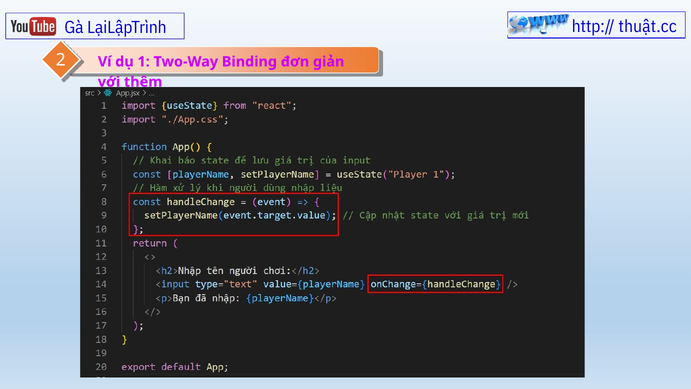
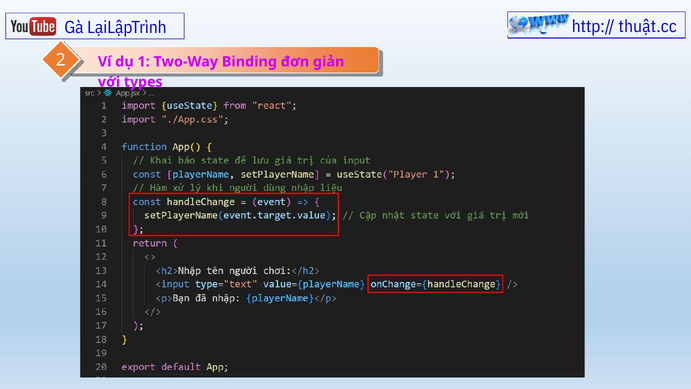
thêm: thêm -> types (143, 82)
